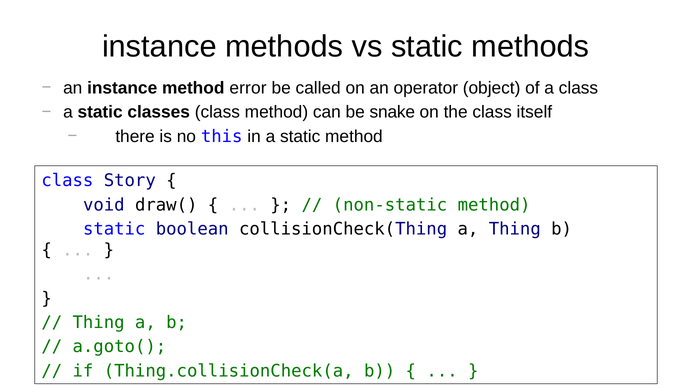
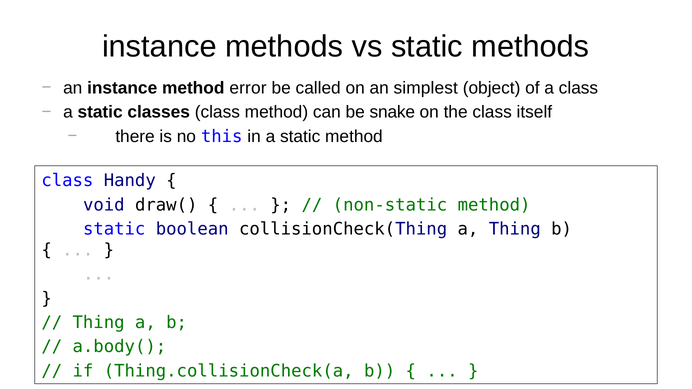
operator: operator -> simplest (426, 88)
Story: Story -> Handy (130, 181)
a.goto(: a.goto( -> a.body( (119, 347)
